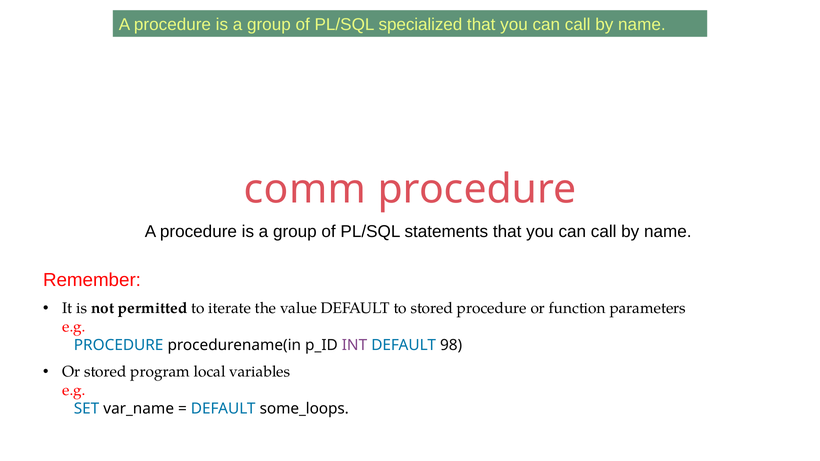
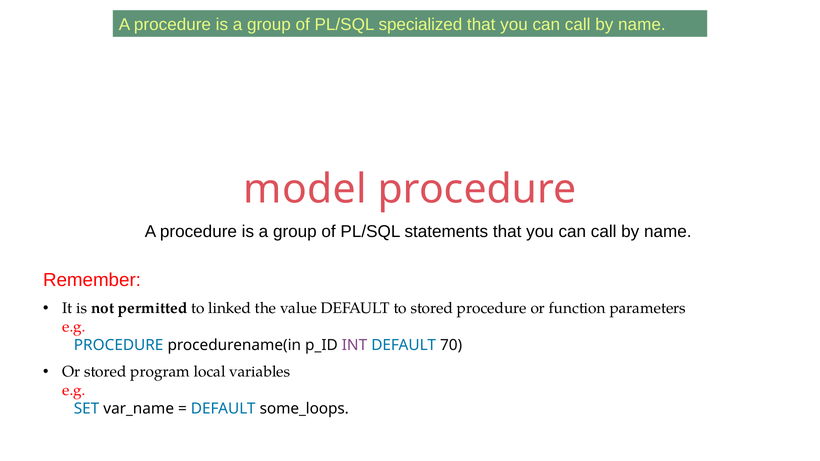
comm: comm -> model (305, 189)
iterate: iterate -> linked (230, 309)
98: 98 -> 70 (451, 345)
